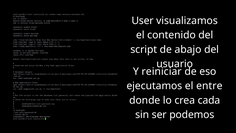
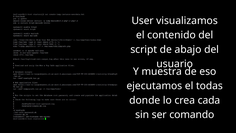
reiniciar: reiniciar -> muestra (162, 71)
entre: entre -> todas (209, 86)
podemos: podemos -> comando (192, 115)
